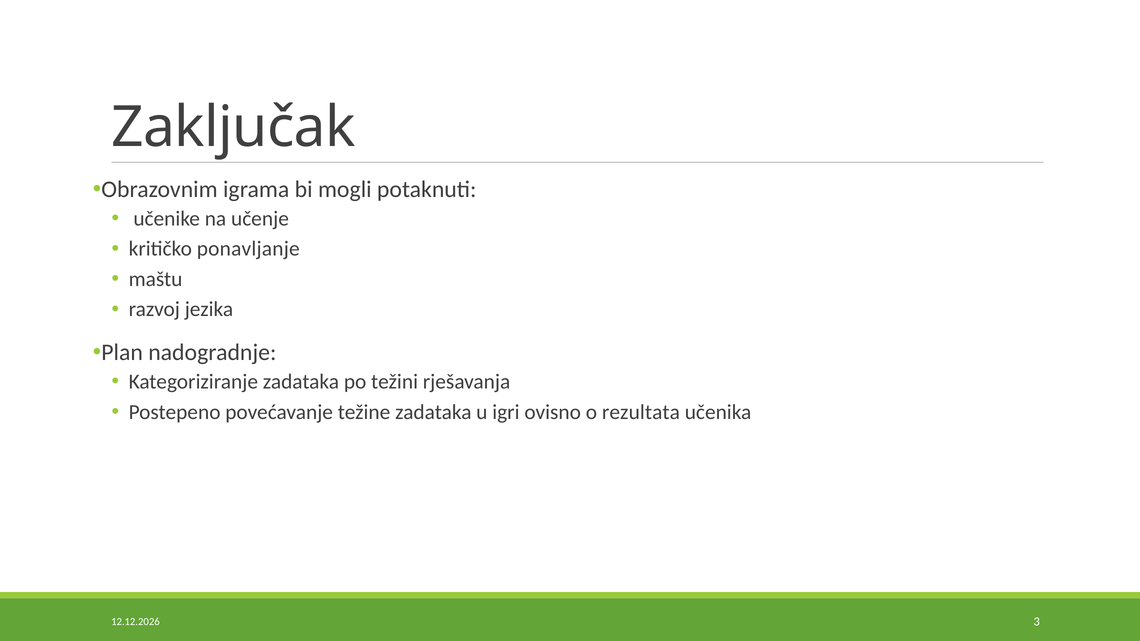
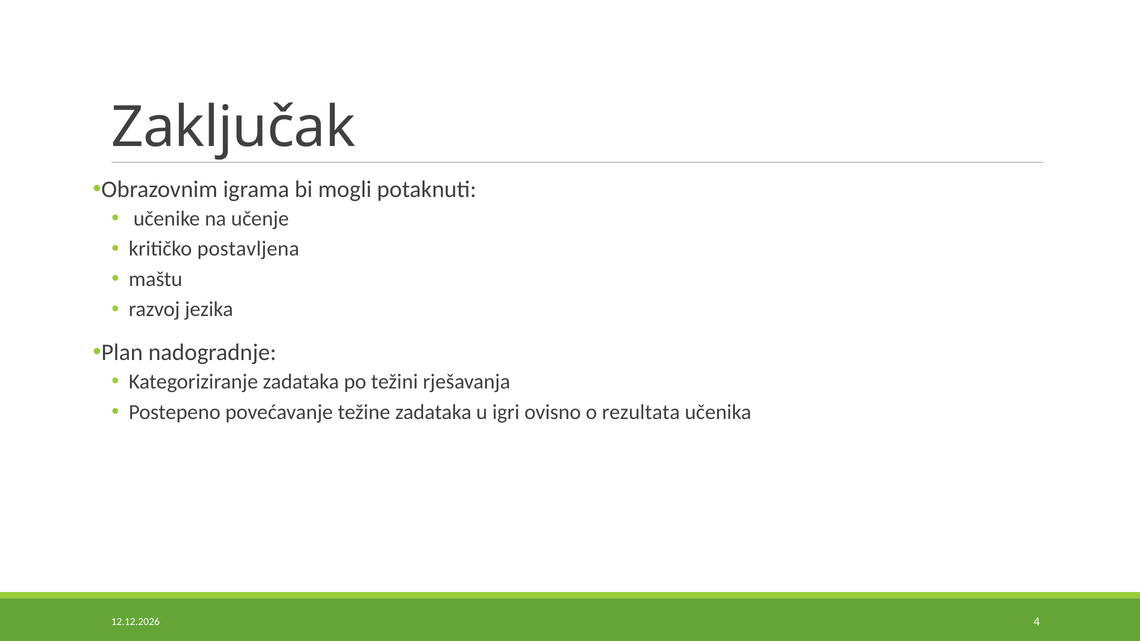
ponavljanje: ponavljanje -> postavljena (248, 249)
3: 3 -> 4 (1037, 622)
